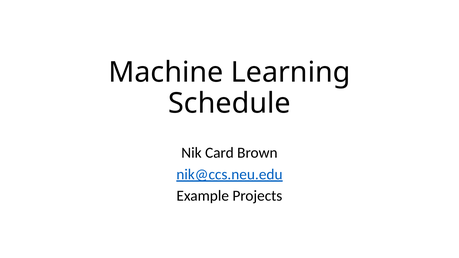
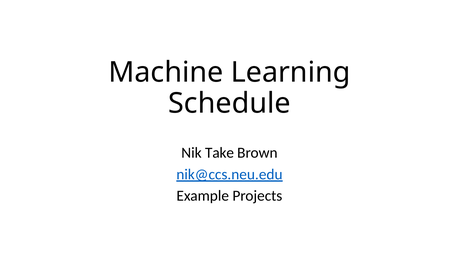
Card: Card -> Take (220, 153)
